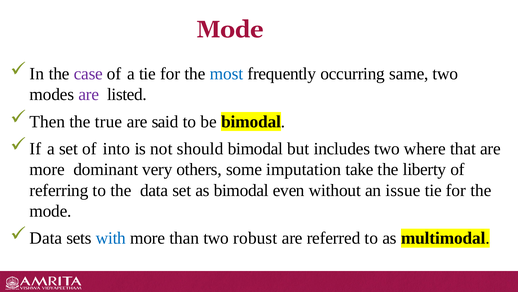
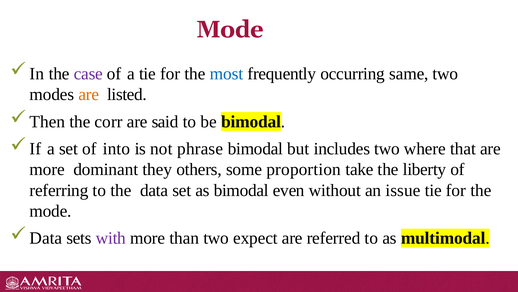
are colour: purple -> orange (89, 94)
true: true -> corr (109, 121)
should: should -> phrase (200, 149)
very: very -> they (157, 169)
imputation: imputation -> proportion (304, 169)
with colour: blue -> purple (111, 238)
robust: robust -> expect (255, 238)
